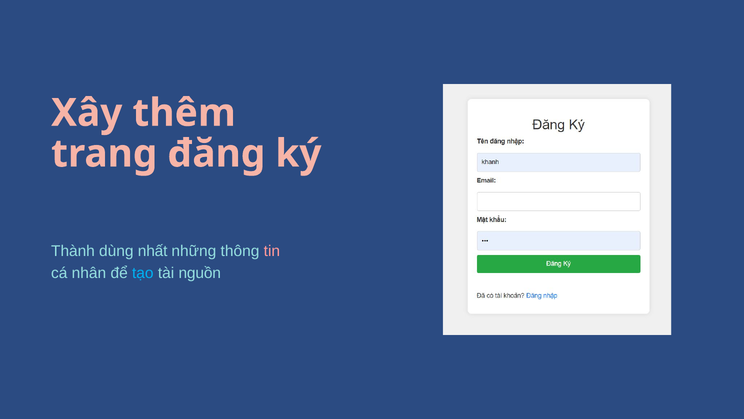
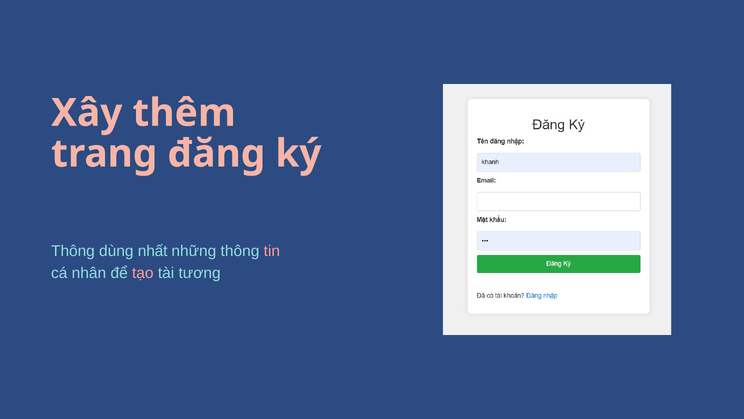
Thành: Thành -> Thông (73, 251)
tạo colour: light blue -> pink (143, 273)
nguồn: nguồn -> tương (200, 273)
